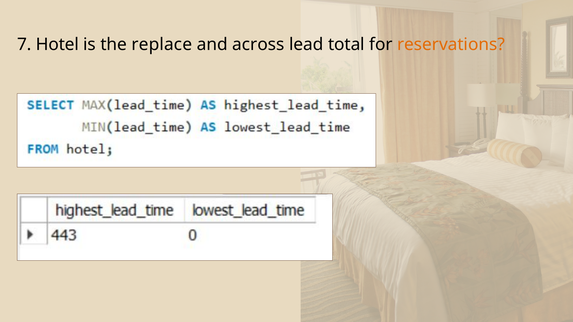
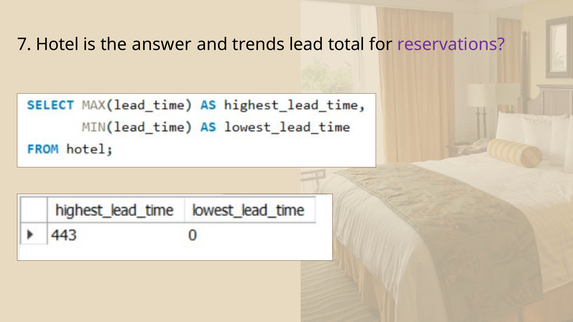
replace: replace -> answer (162, 45)
across: across -> trends (258, 45)
reservations colour: orange -> purple (451, 45)
